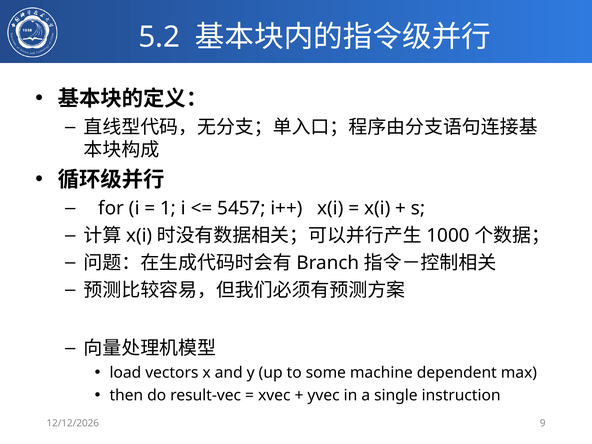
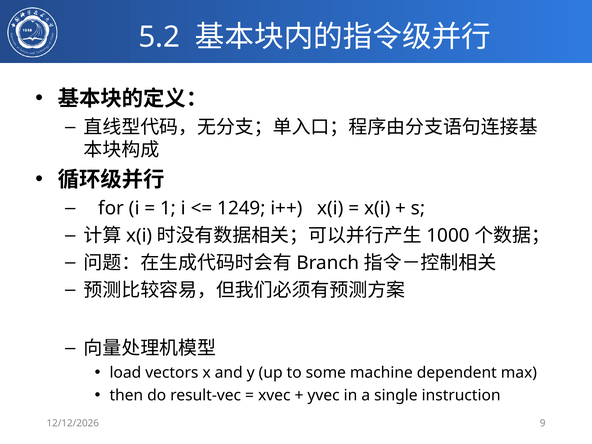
5457: 5457 -> 1249 (241, 208)
